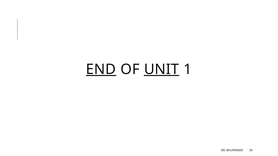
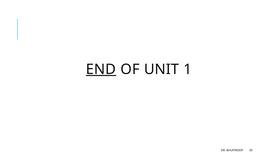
UNIT underline: present -> none (161, 69)
